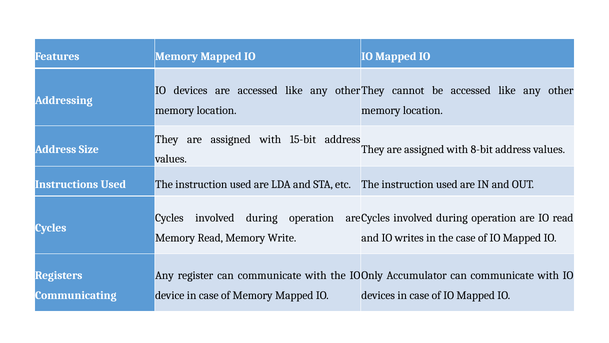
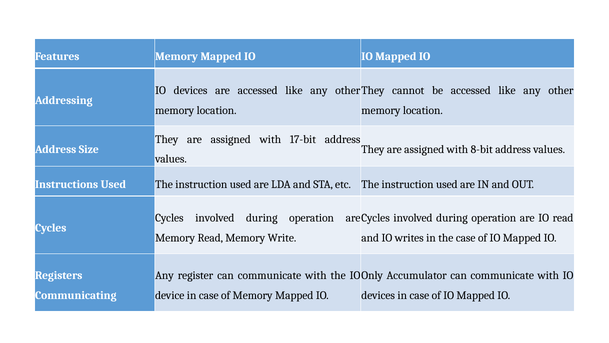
15-bit: 15-bit -> 17-bit (303, 139)
